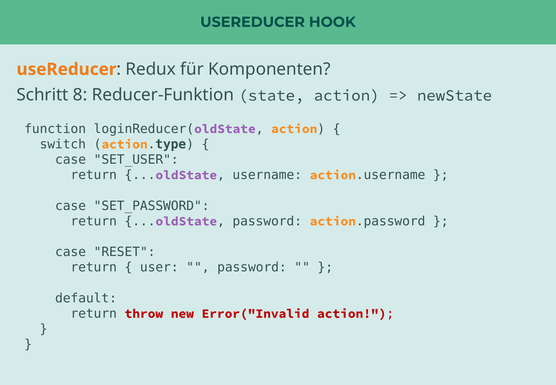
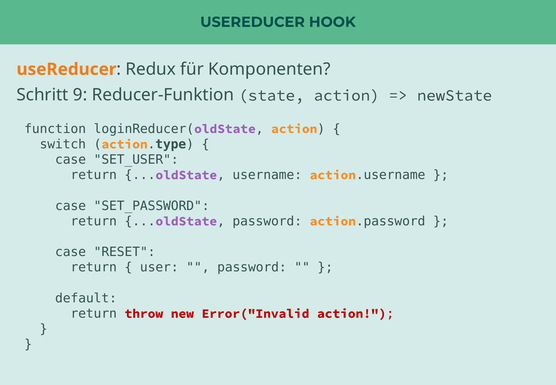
8: 8 -> 9 (80, 95)
